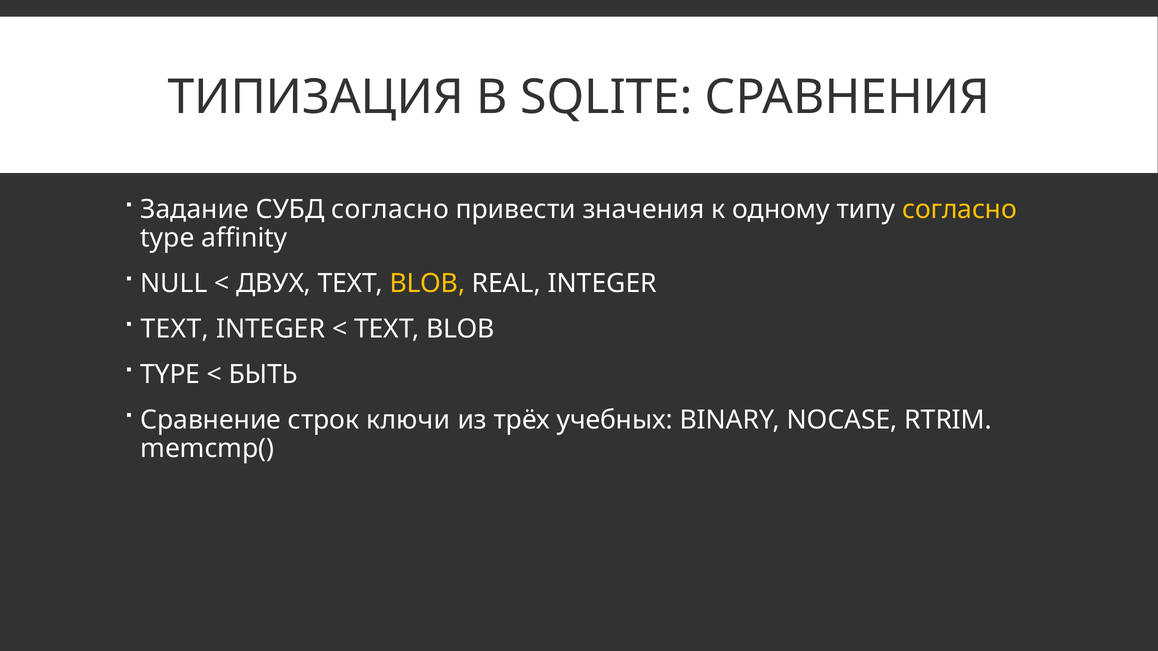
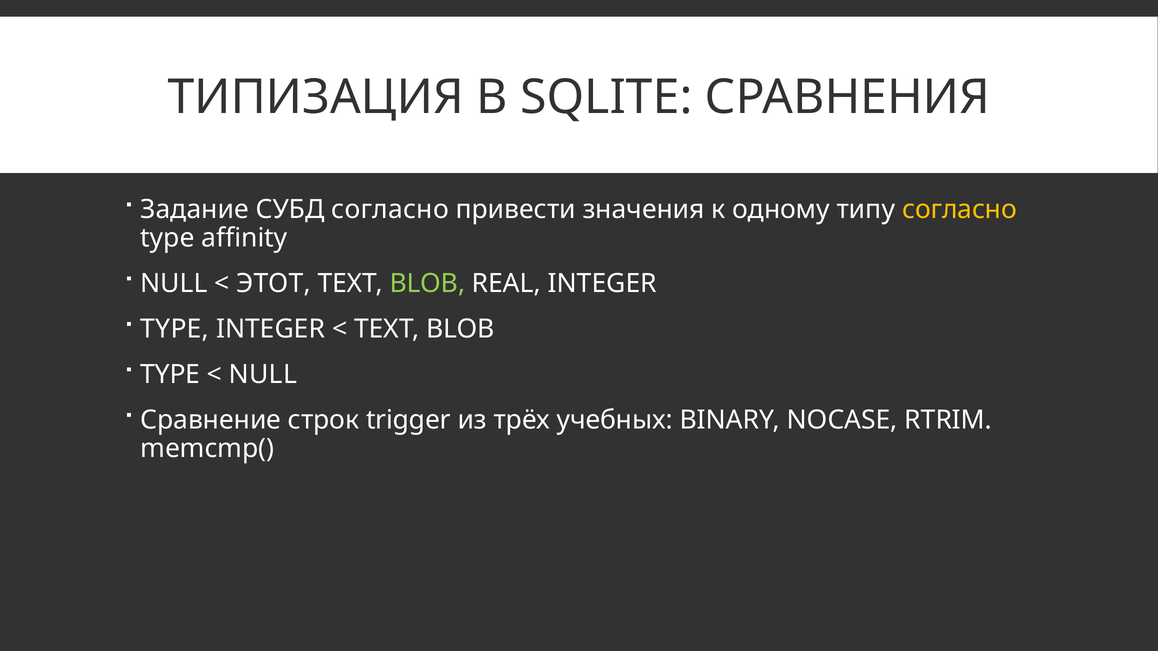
ДВУХ: ДВУХ -> ЭТОТ (273, 284)
BLOB colour: yellow -> light green (427, 284)
TEXT: TEXT -> TYPE (175, 329)
БЫТЬ: БЫТЬ -> NULL (263, 375)
ключи: ключи -> trigger (408, 420)
